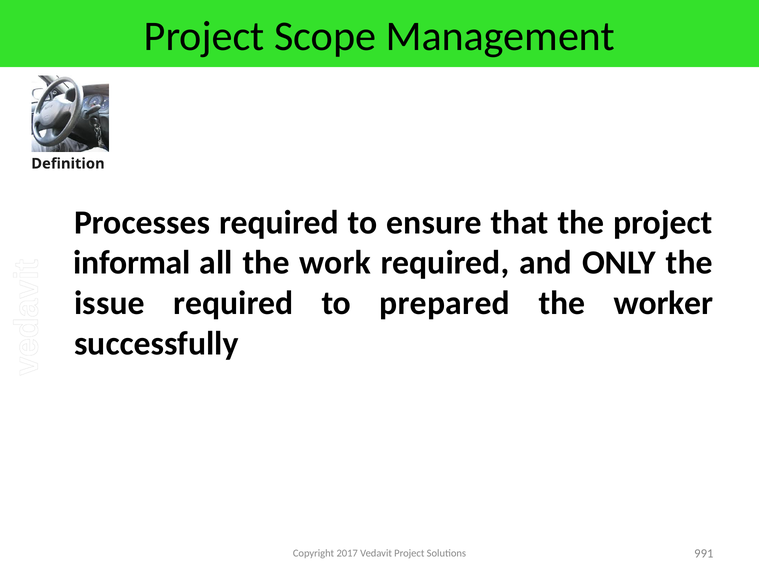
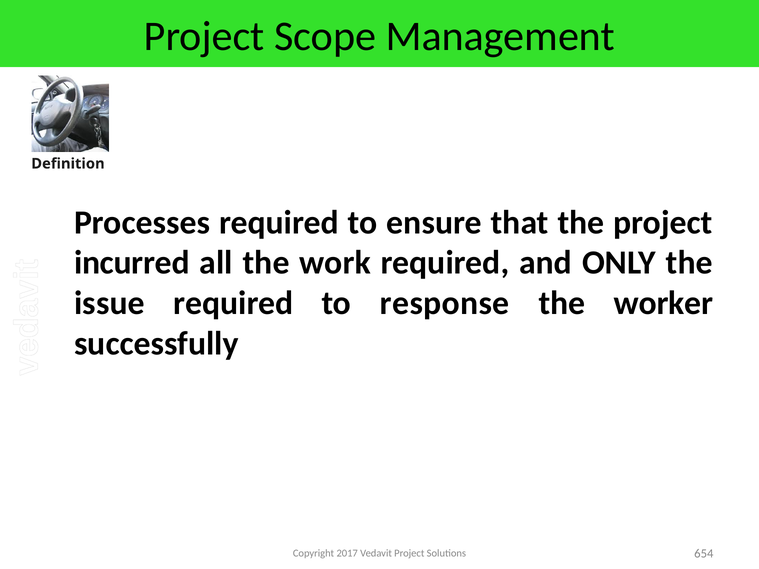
informal: informal -> incurred (132, 263)
prepared: prepared -> response (445, 303)
991: 991 -> 654 (704, 554)
